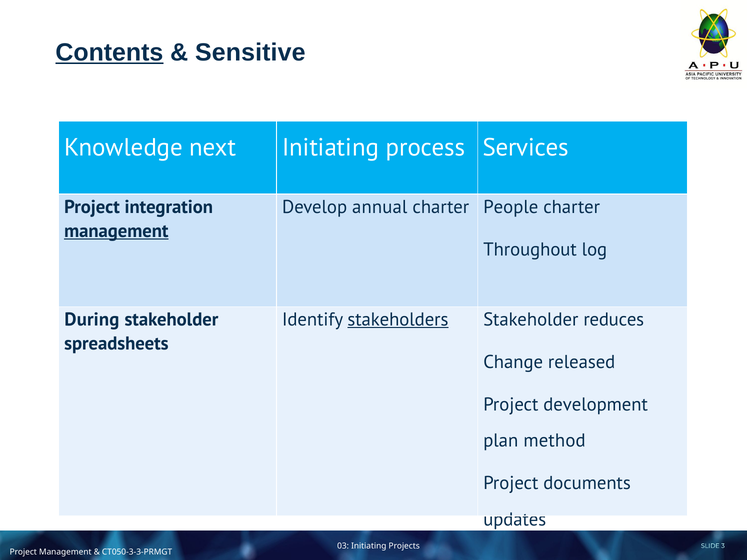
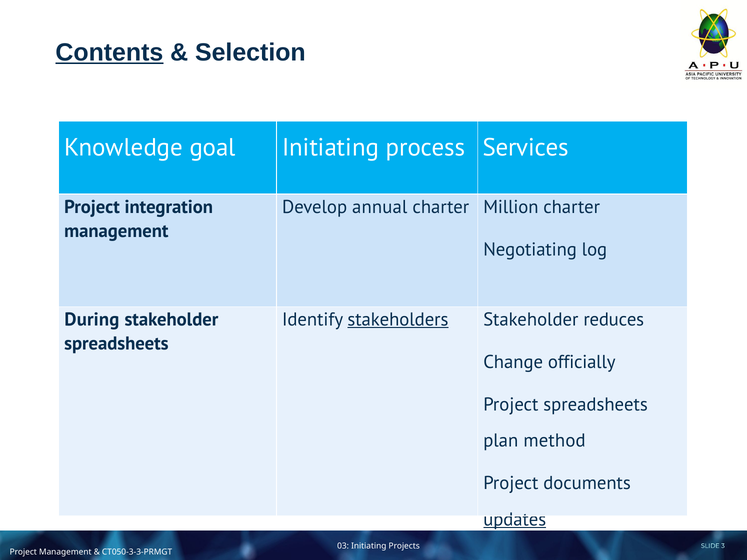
Sensitive: Sensitive -> Selection (250, 53)
next: next -> goal (213, 147)
People: People -> Million (511, 207)
management underline: present -> none (116, 231)
Throughout: Throughout -> Negotiating (530, 249)
released: released -> officially (582, 362)
Project development: development -> spreadsheets (596, 405)
updates underline: none -> present (515, 520)
